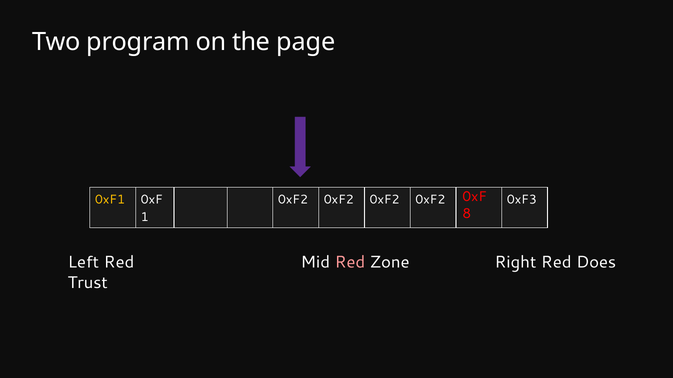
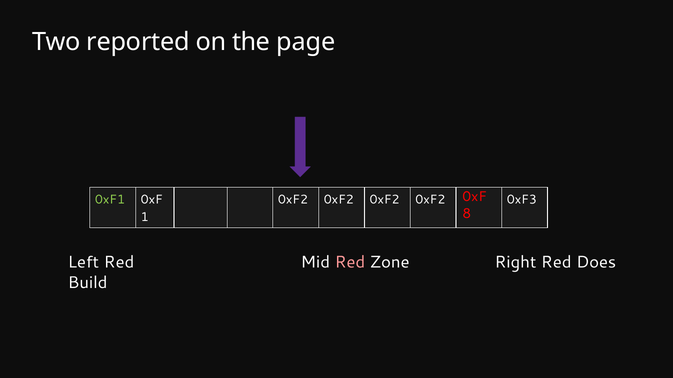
program: program -> reported (138, 42)
0xF1 colour: yellow -> light green (110, 200)
Trust: Trust -> Build (88, 283)
